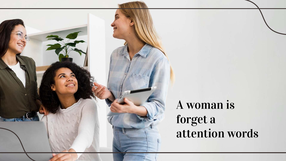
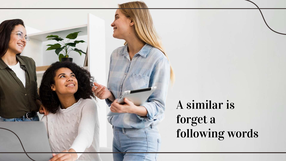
woman: woman -> similar (205, 105)
attention: attention -> following (201, 134)
